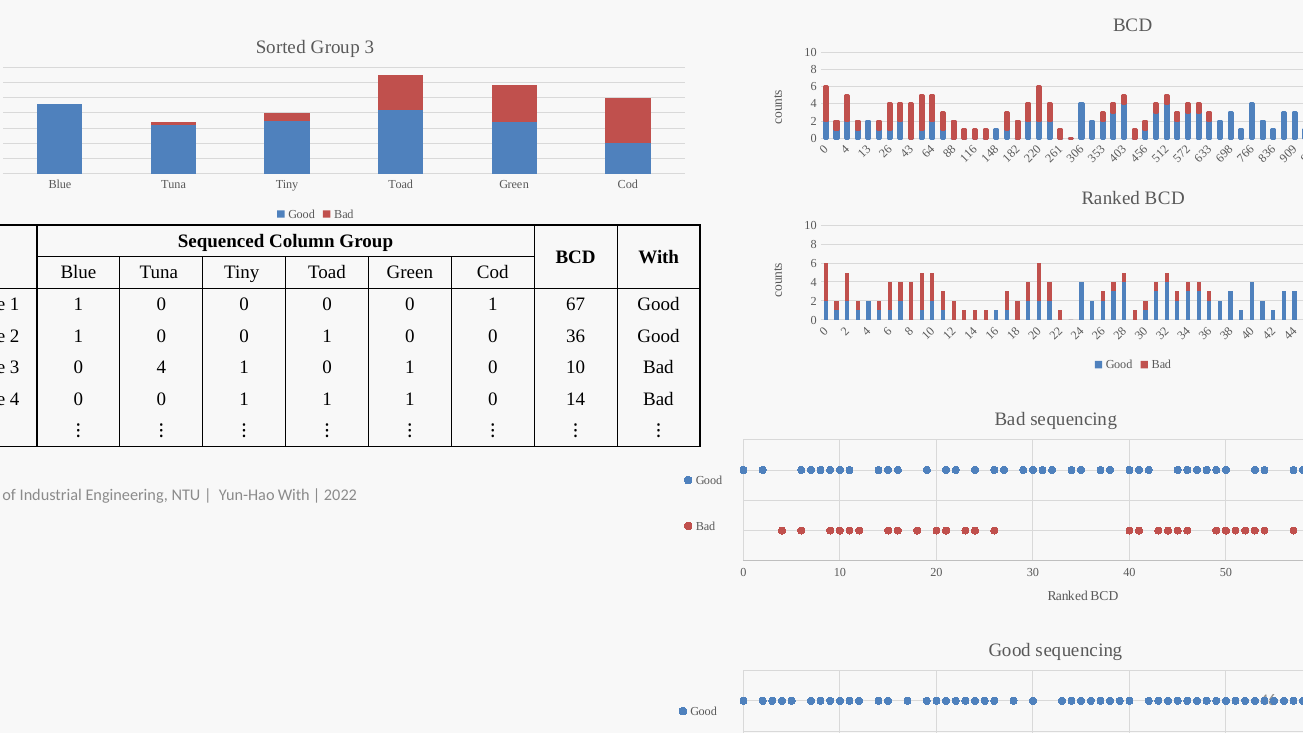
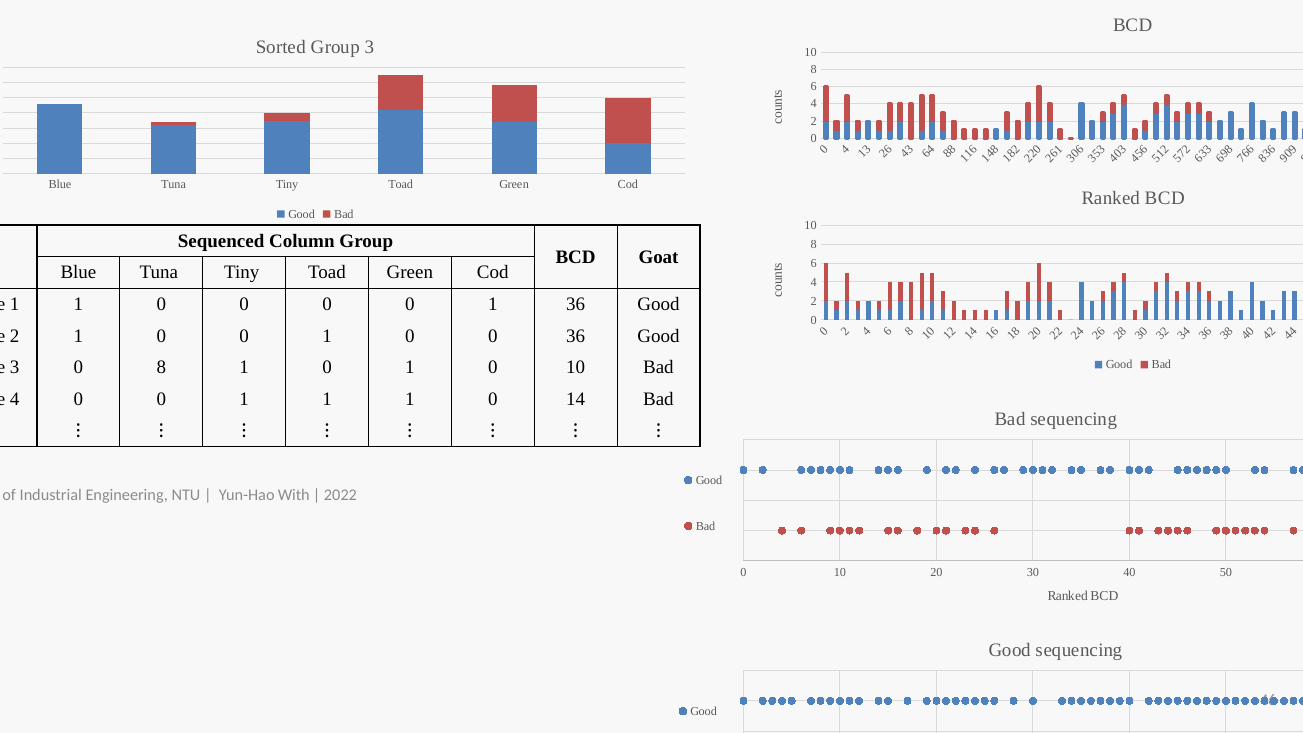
BCD With: With -> Goat (659, 257)
1 67: 67 -> 36 (576, 304)
3 0 4: 4 -> 8 (161, 368)
